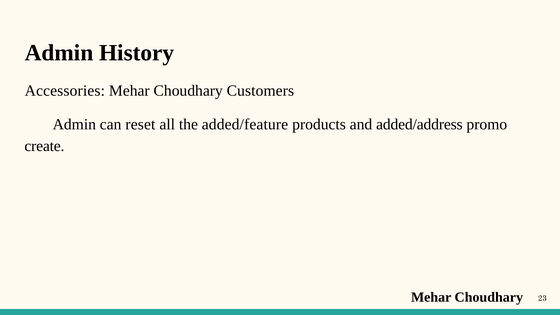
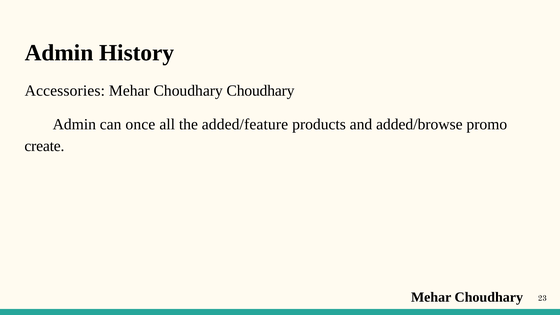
Choudhary Customers: Customers -> Choudhary (261, 91)
reset: reset -> once (140, 124)
added/address: added/address -> added/browse (419, 124)
